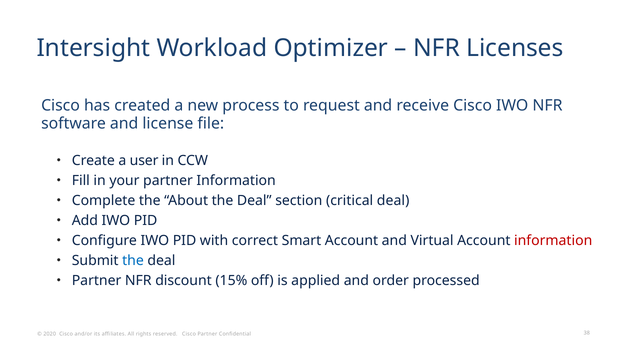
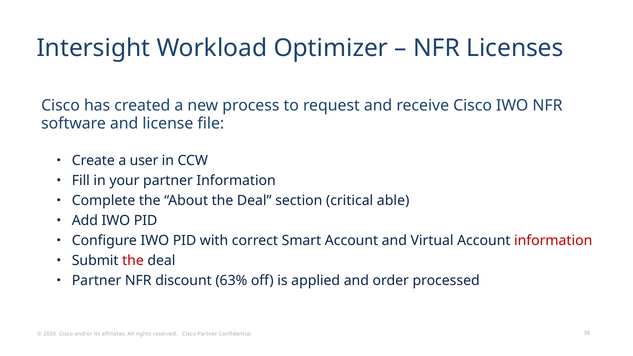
critical deal: deal -> able (393, 201)
the colour: blue -> red (133, 261)
15%: 15% -> 63% (231, 281)
